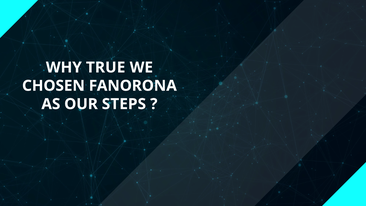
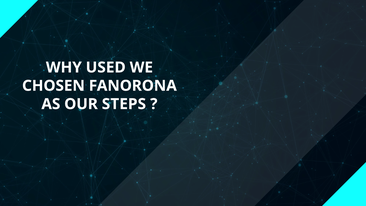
TRUE: TRUE -> USED (106, 67)
